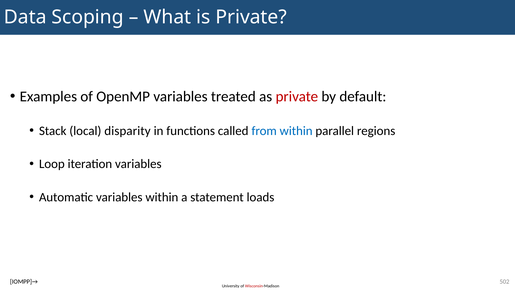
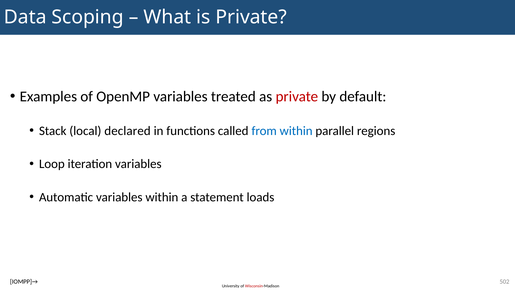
disparity: disparity -> declared (128, 131)
